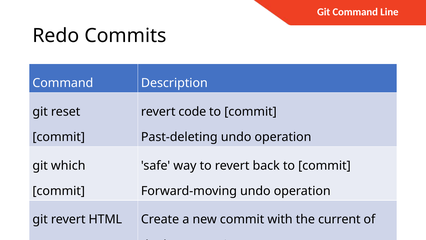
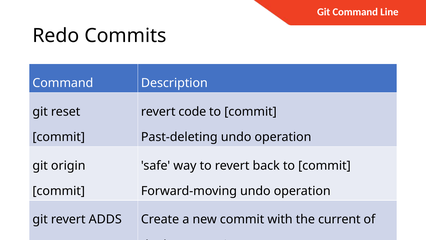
which: which -> origin (68, 165)
HTML: HTML -> ADDS (105, 219)
